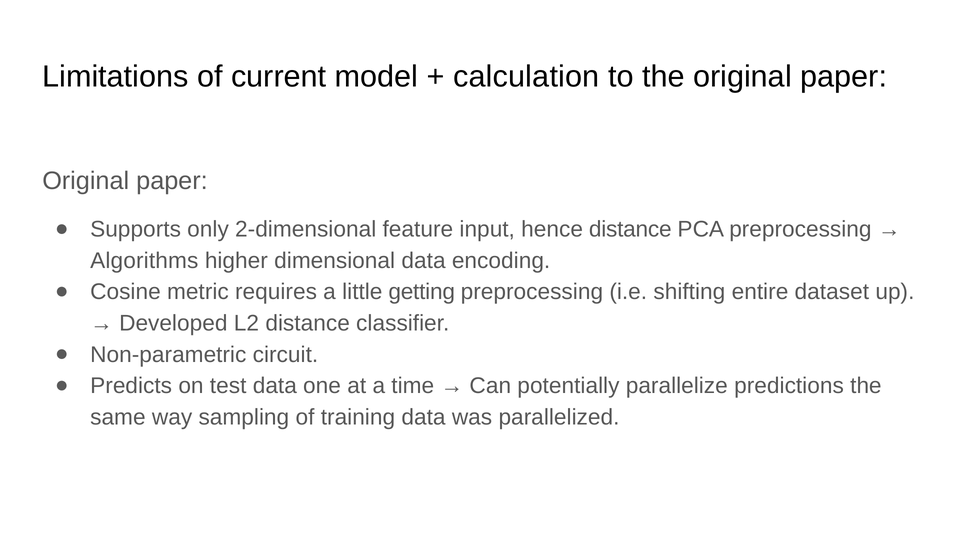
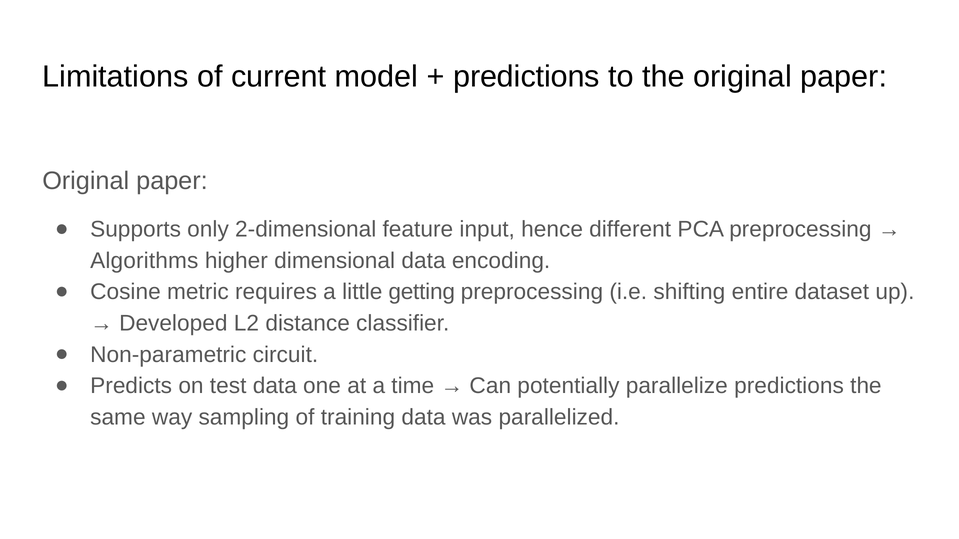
calculation: calculation -> predictions (526, 77)
hence distance: distance -> different (630, 230)
